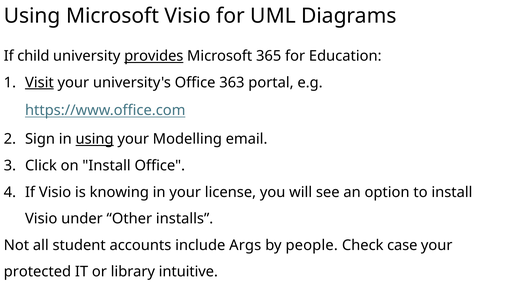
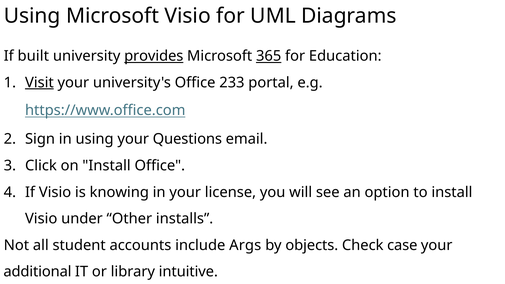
child: child -> built (33, 56)
365 underline: none -> present (269, 56)
363: 363 -> 233 (232, 83)
using underline: present -> none (95, 139)
Modelling: Modelling -> Questions (187, 139)
people: people -> objects (312, 245)
protected: protected -> additional (37, 272)
